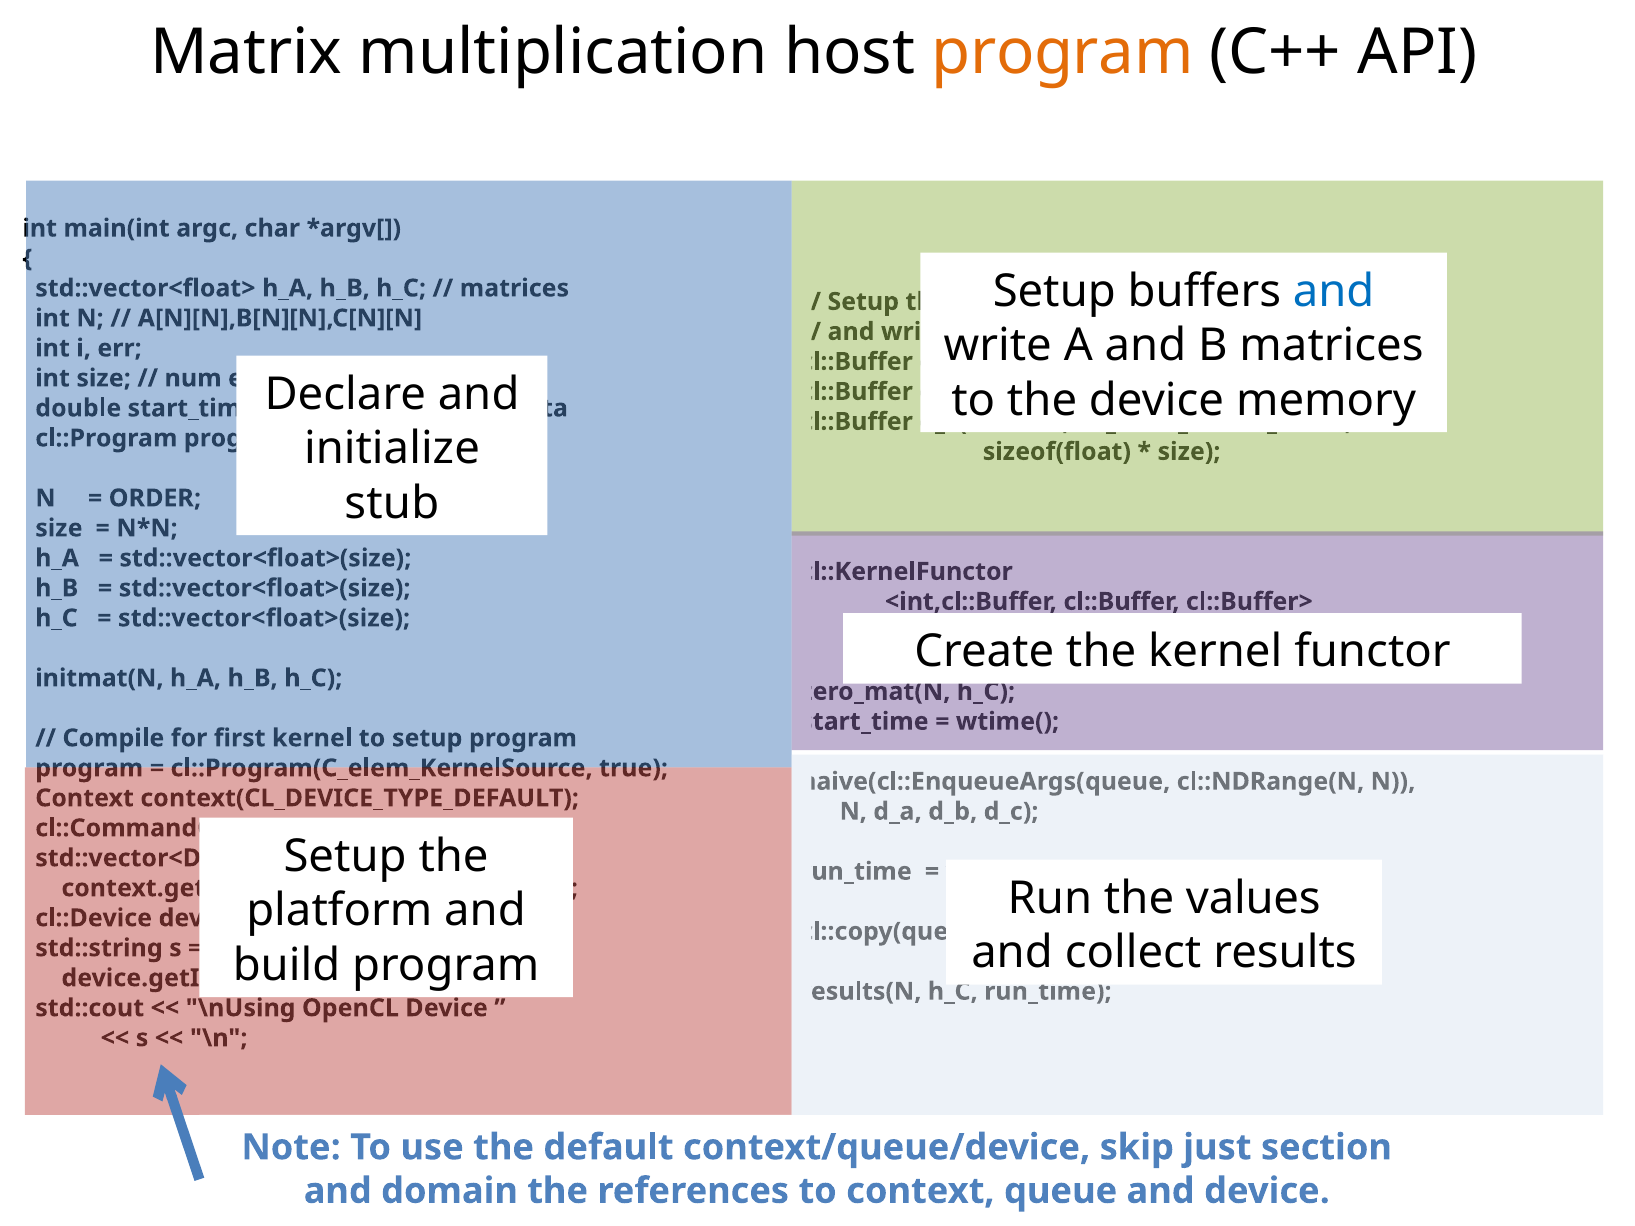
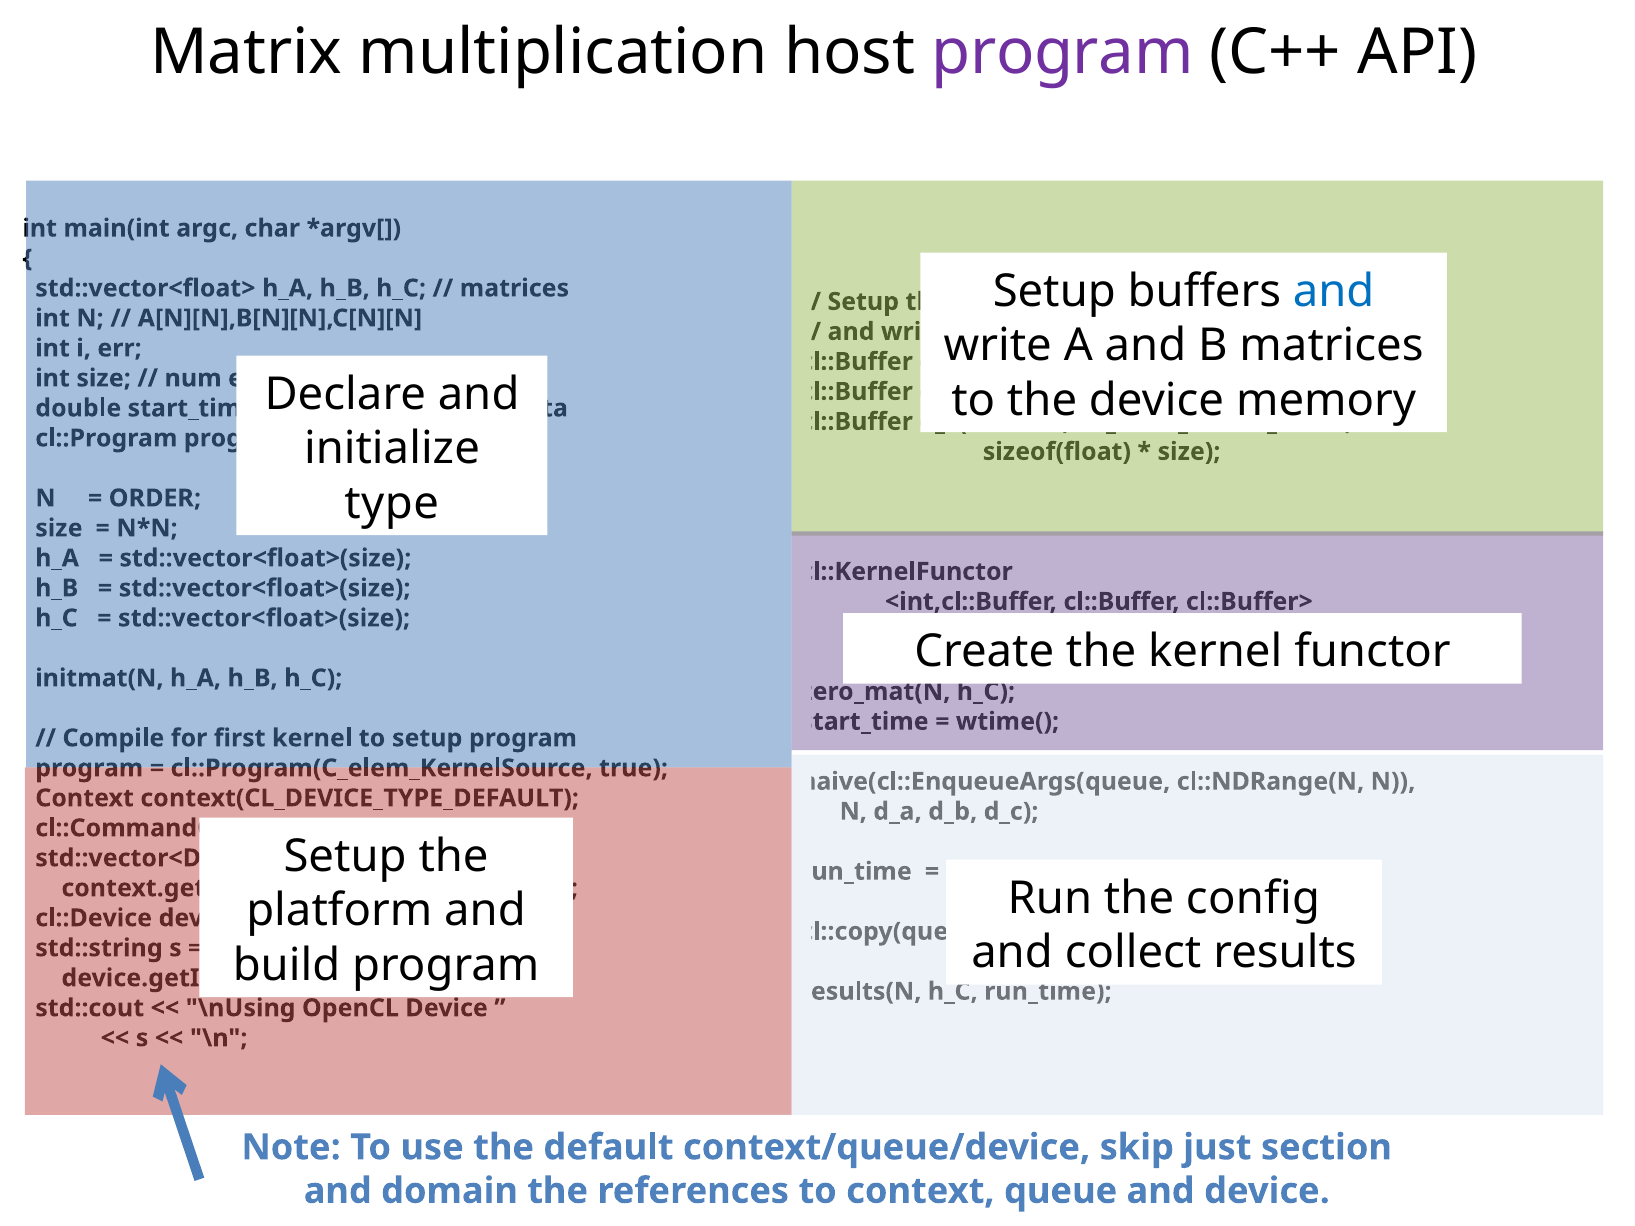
program colour: orange -> purple (1063, 53)
stub: stub -> type (392, 503)
values: values -> config (1253, 898)
